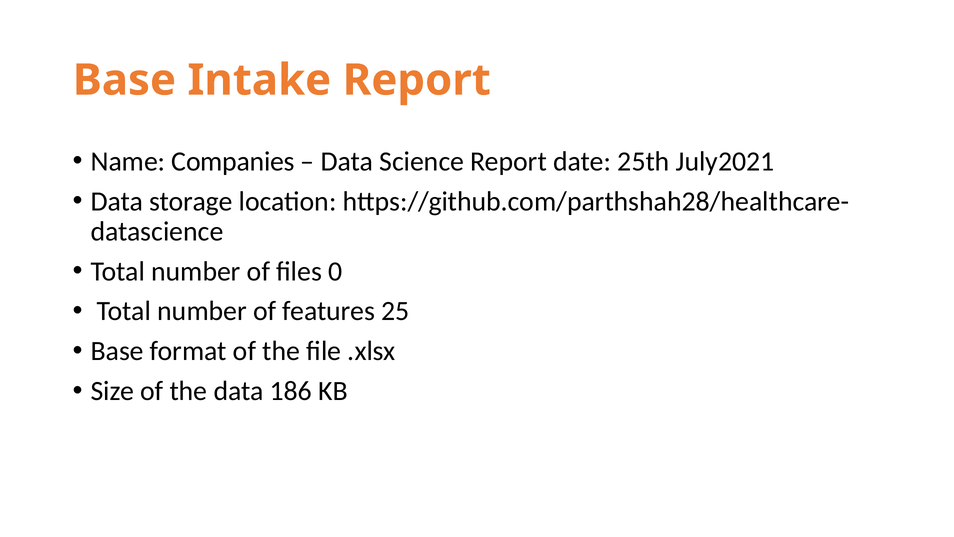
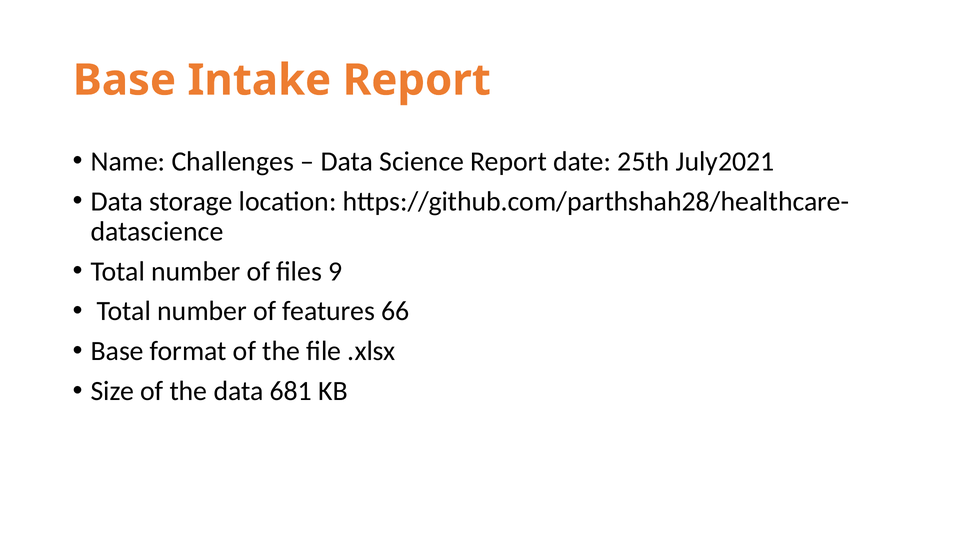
Companies: Companies -> Challenges (233, 161)
0: 0 -> 9 (335, 271)
25: 25 -> 66 (395, 311)
186: 186 -> 681 (291, 391)
